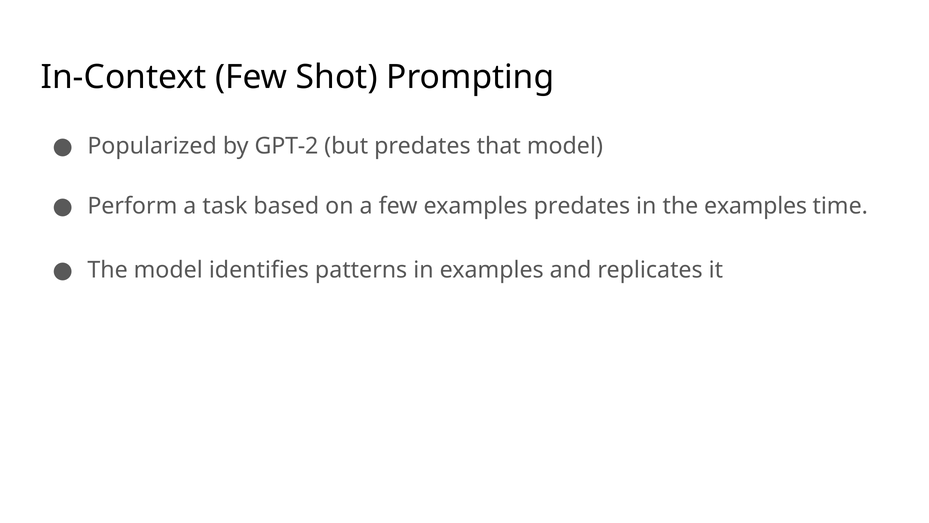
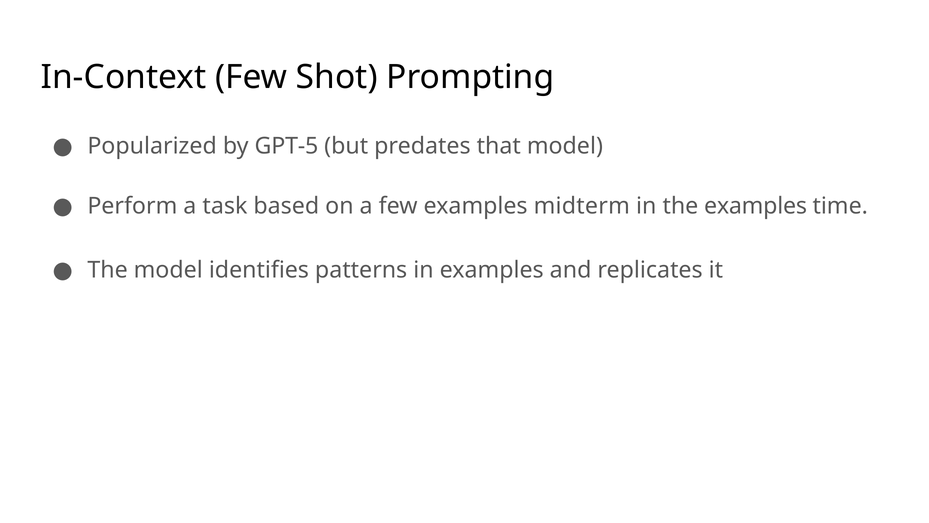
GPT-2: GPT-2 -> GPT-5 (287, 146)
examples predates: predates -> midterm (582, 206)
